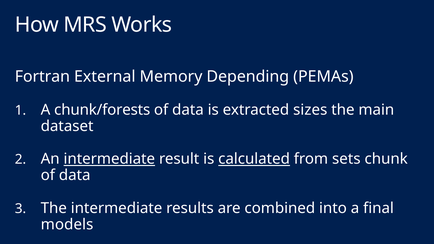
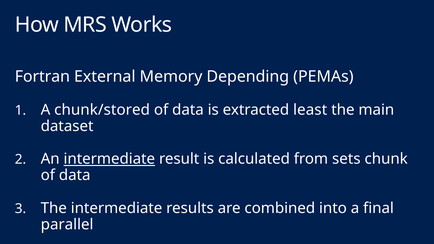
chunk/forests: chunk/forests -> chunk/stored (102, 110)
sizes: sizes -> least (310, 110)
calculated underline: present -> none (254, 159)
models: models -> parallel (67, 225)
